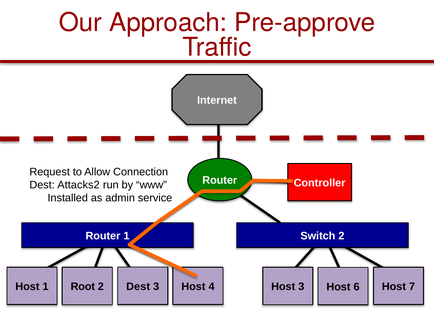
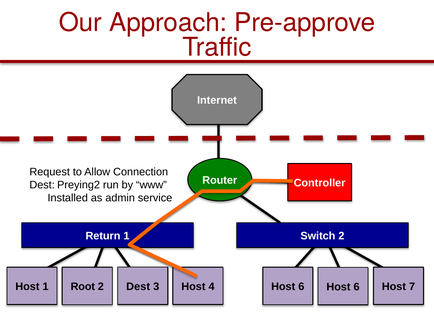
Attacks2: Attacks2 -> Preying2 (79, 185)
Router: Router -> Return (103, 236)
4 Host 3: 3 -> 6 (301, 287)
